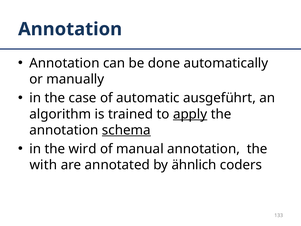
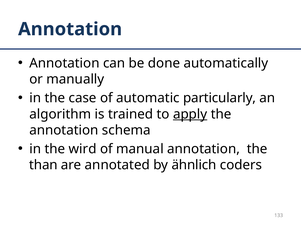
ausgeführt: ausgeführt -> particularly (220, 98)
schema underline: present -> none (126, 130)
with: with -> than (43, 165)
